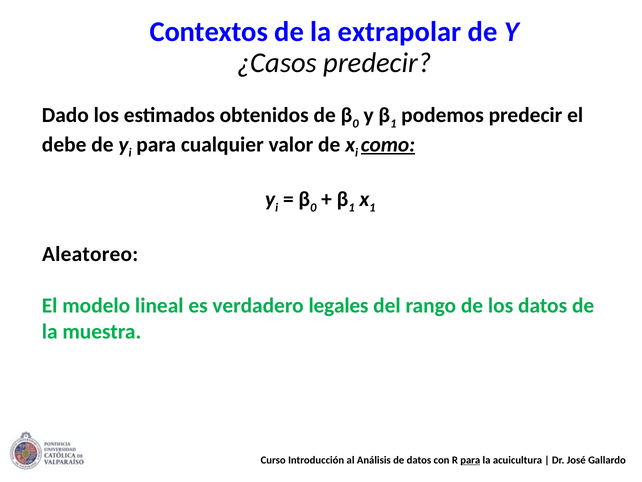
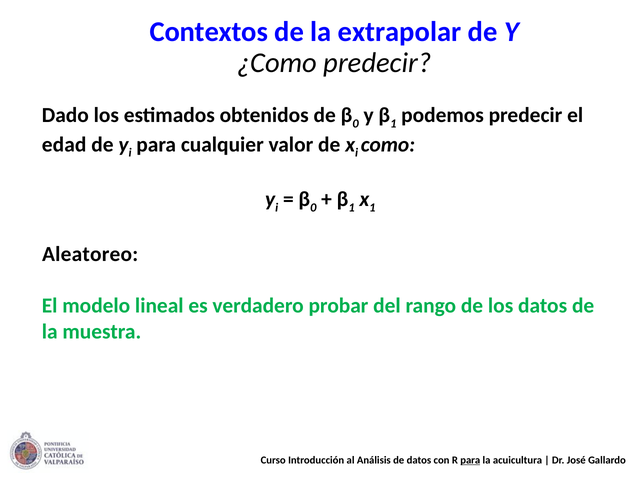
¿Casos: ¿Casos -> ¿Como (277, 63)
debe: debe -> edad (64, 144)
como underline: present -> none (388, 144)
legales: legales -> probar (338, 305)
